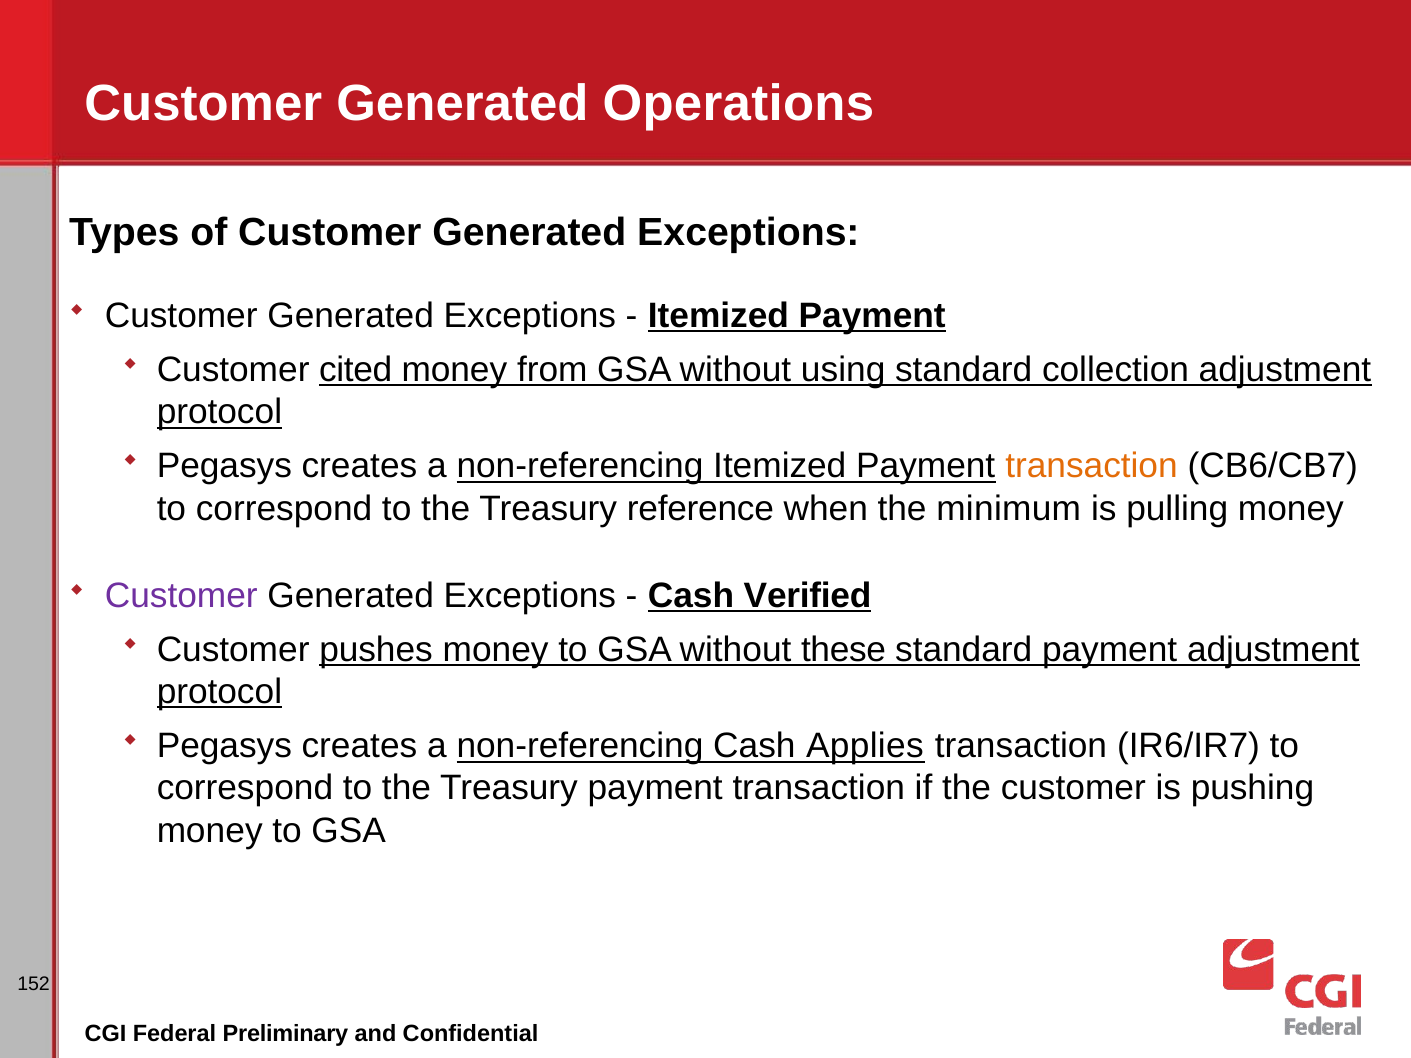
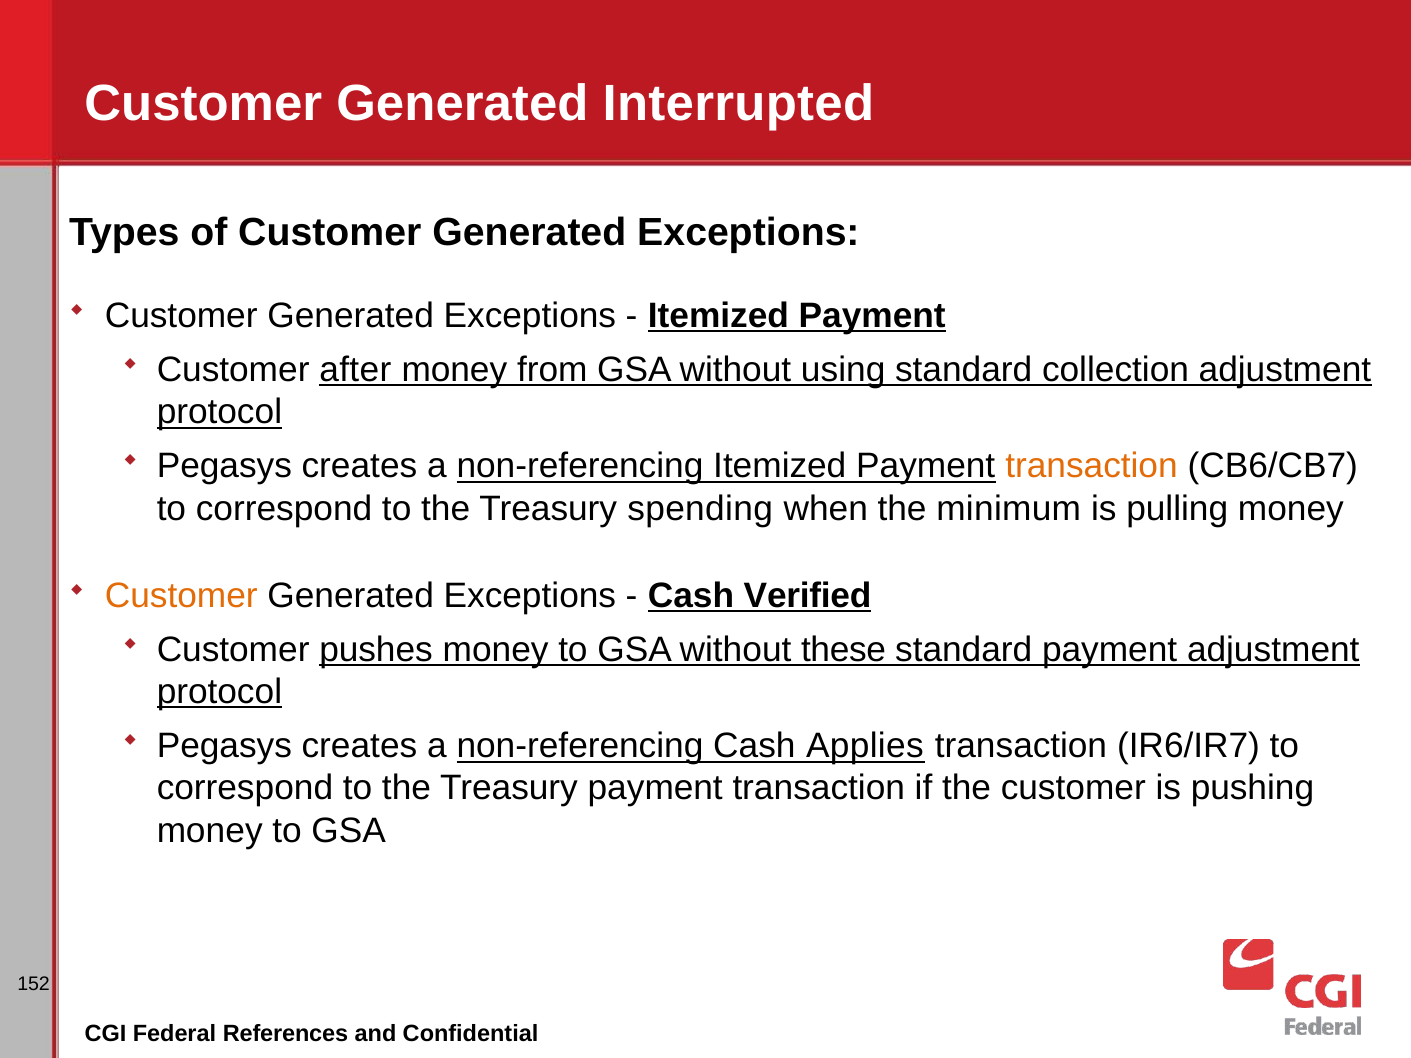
Operations: Operations -> Interrupted (738, 104)
cited: cited -> after (355, 370)
reference: reference -> spending (700, 509)
Customer colour: purple -> orange (181, 596)
Preliminary: Preliminary -> References (285, 1034)
